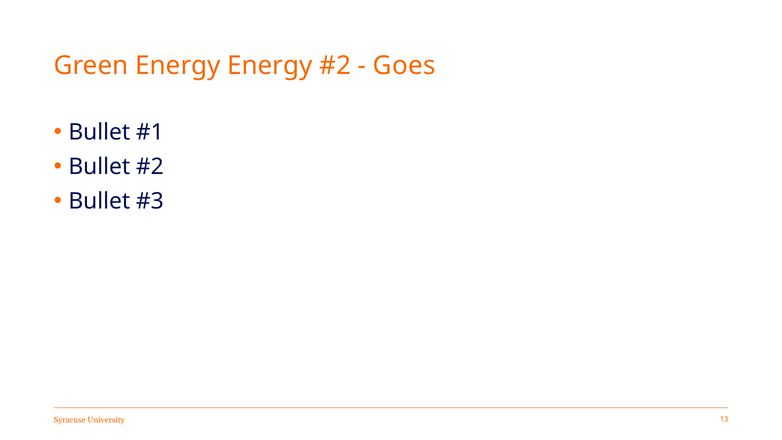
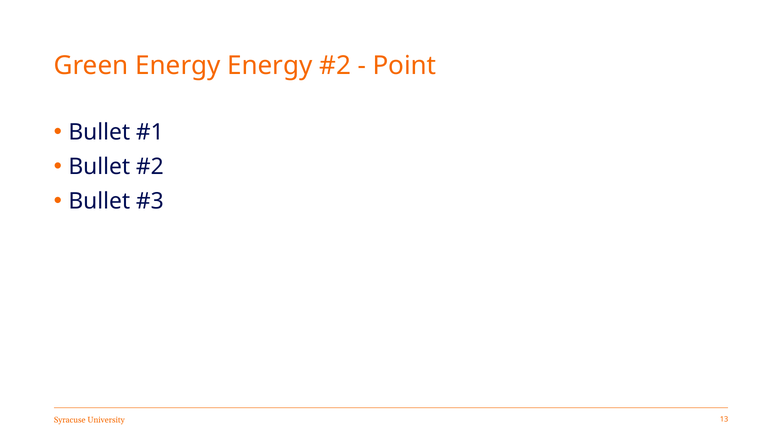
Goes: Goes -> Point (404, 66)
